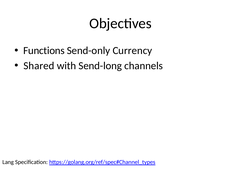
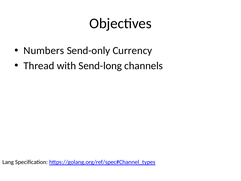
Functions: Functions -> Numbers (44, 51)
Shared: Shared -> Thread (39, 66)
